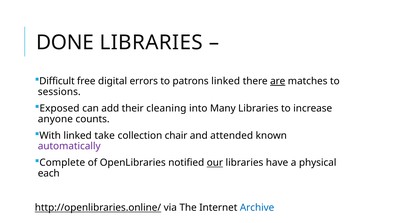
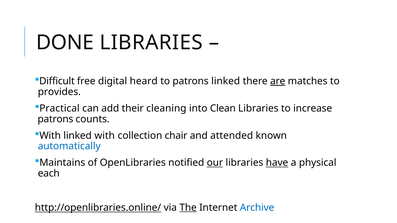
errors: errors -> heard (144, 81)
sessions: sessions -> provides (59, 92)
Exposed: Exposed -> Practical (60, 108)
Many: Many -> Clean (223, 108)
anyone: anyone -> patrons (55, 119)
linked take: take -> with (105, 136)
automatically colour: purple -> blue (69, 146)
Complete: Complete -> Maintains (62, 163)
have underline: none -> present (277, 163)
The underline: none -> present (188, 208)
